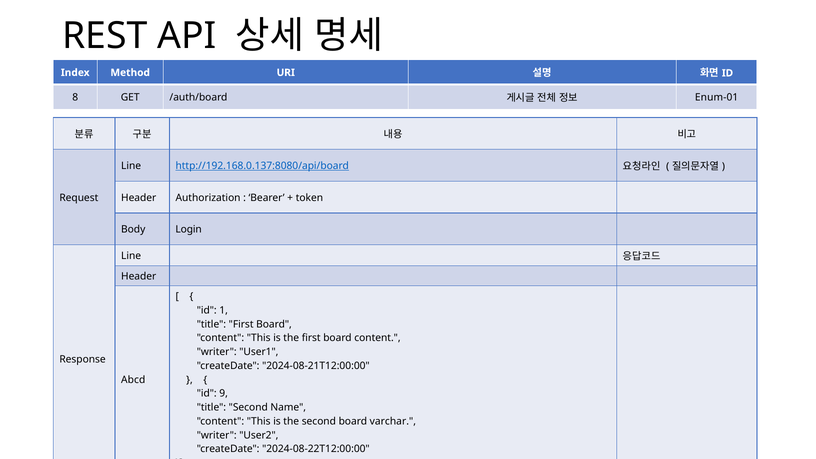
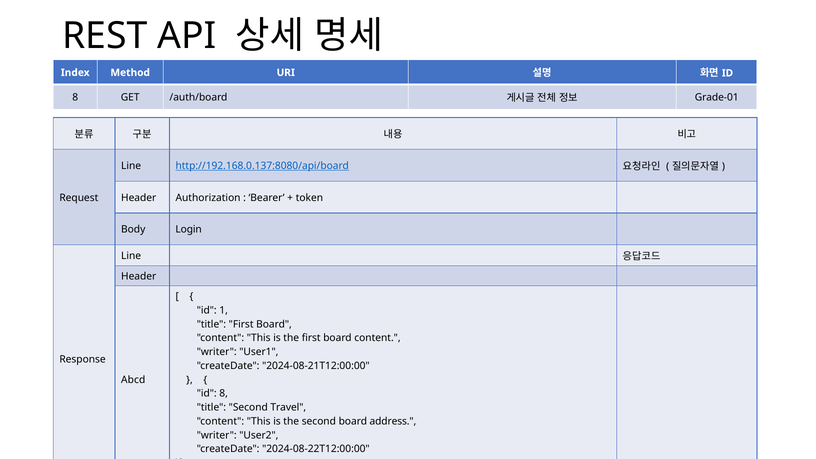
Enum-01: Enum-01 -> Grade-01 (717, 97)
9: 9 -> 8 (224, 394)
Name: Name -> Travel (288, 407)
varchar: varchar -> address (393, 421)
